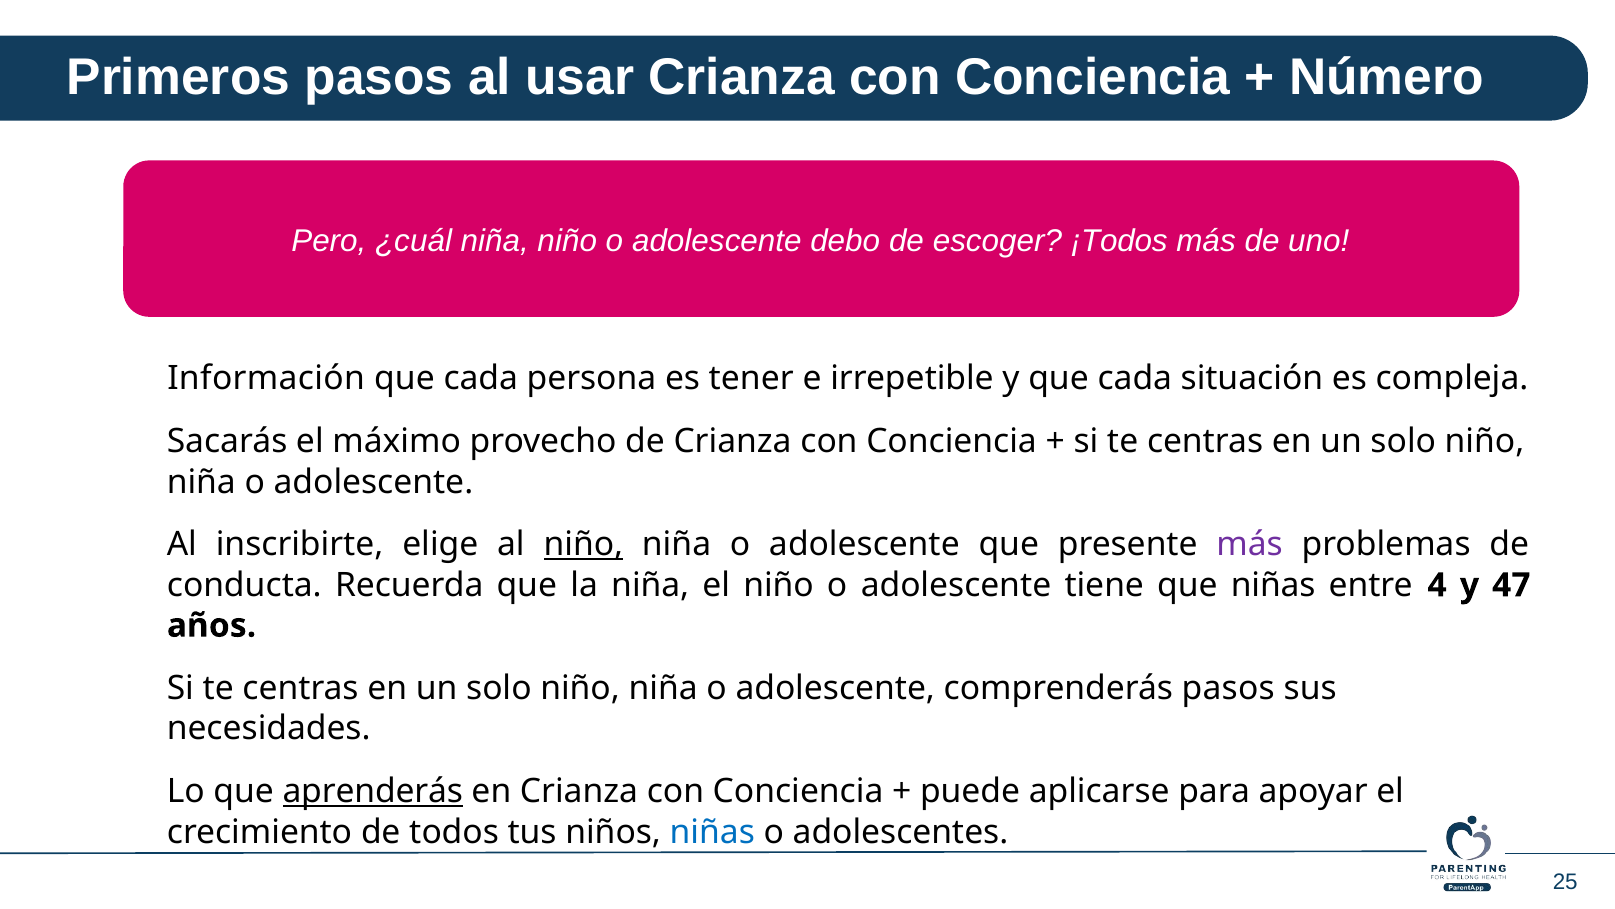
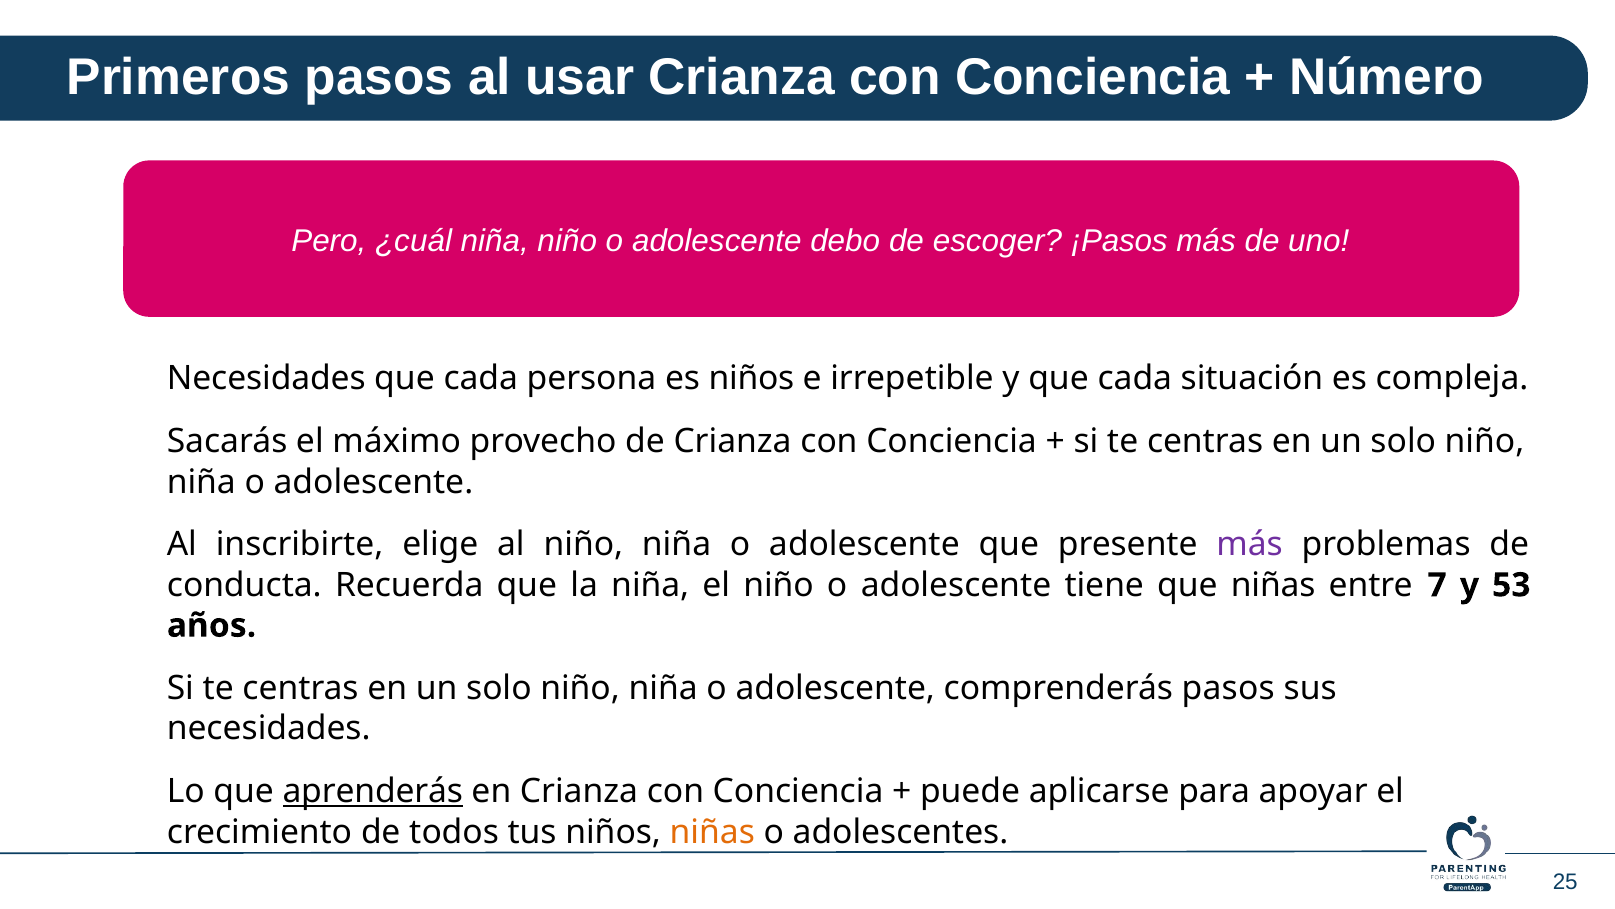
¡Todos: ¡Todos -> ¡Pasos (1119, 241)
Información: Información -> Necesidades (266, 378)
es tener: tener -> niños (751, 378)
niño underline: present -> none (583, 544)
4: 4 -> 7 (1437, 585)
47: 47 -> 53 (1511, 585)
niñas colour: blue -> orange (712, 832)
